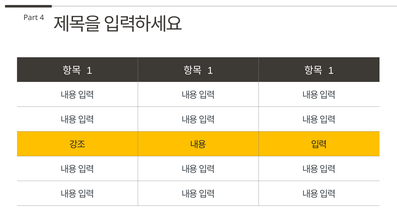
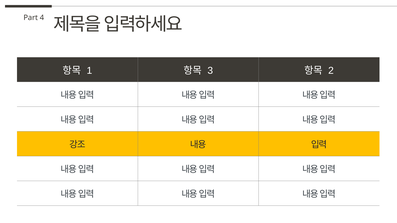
1: 1 -> 3 (210, 71)
1: 1 -> 2 (331, 71)
